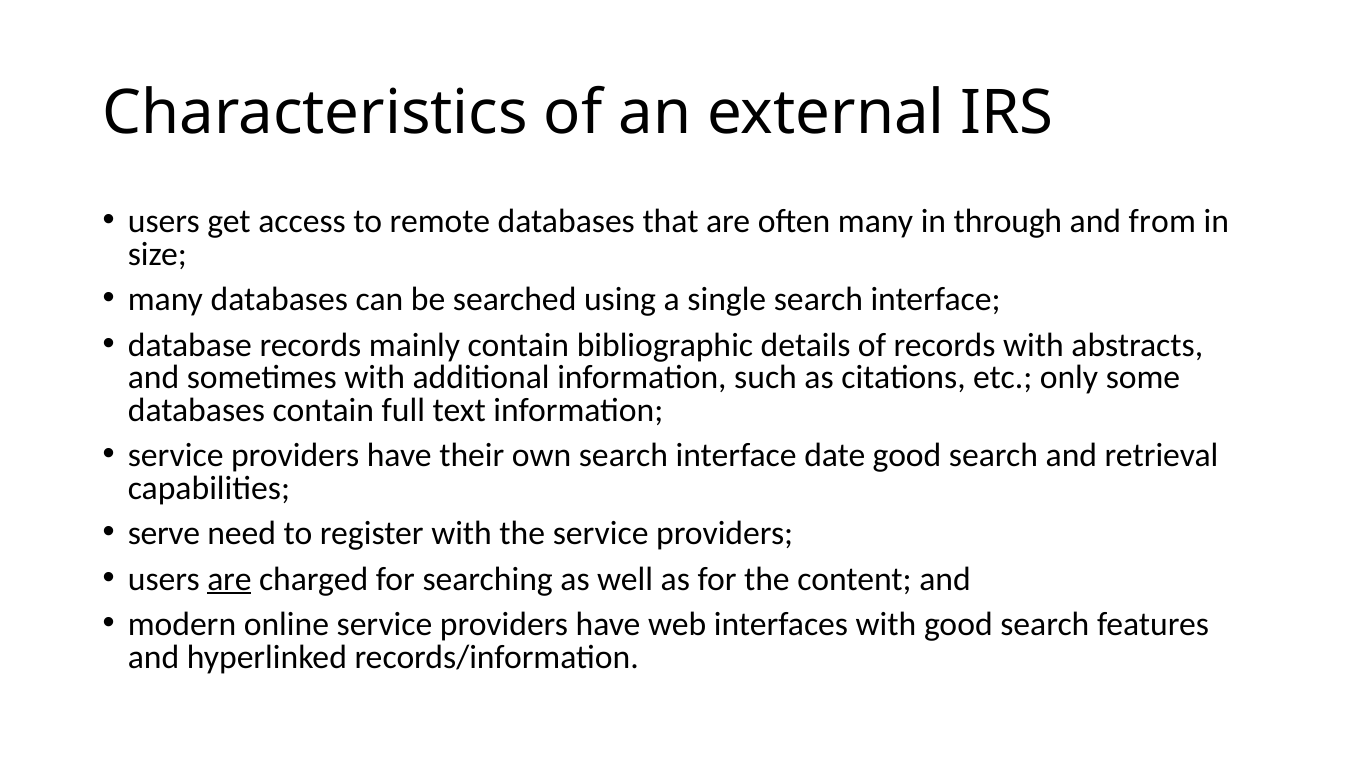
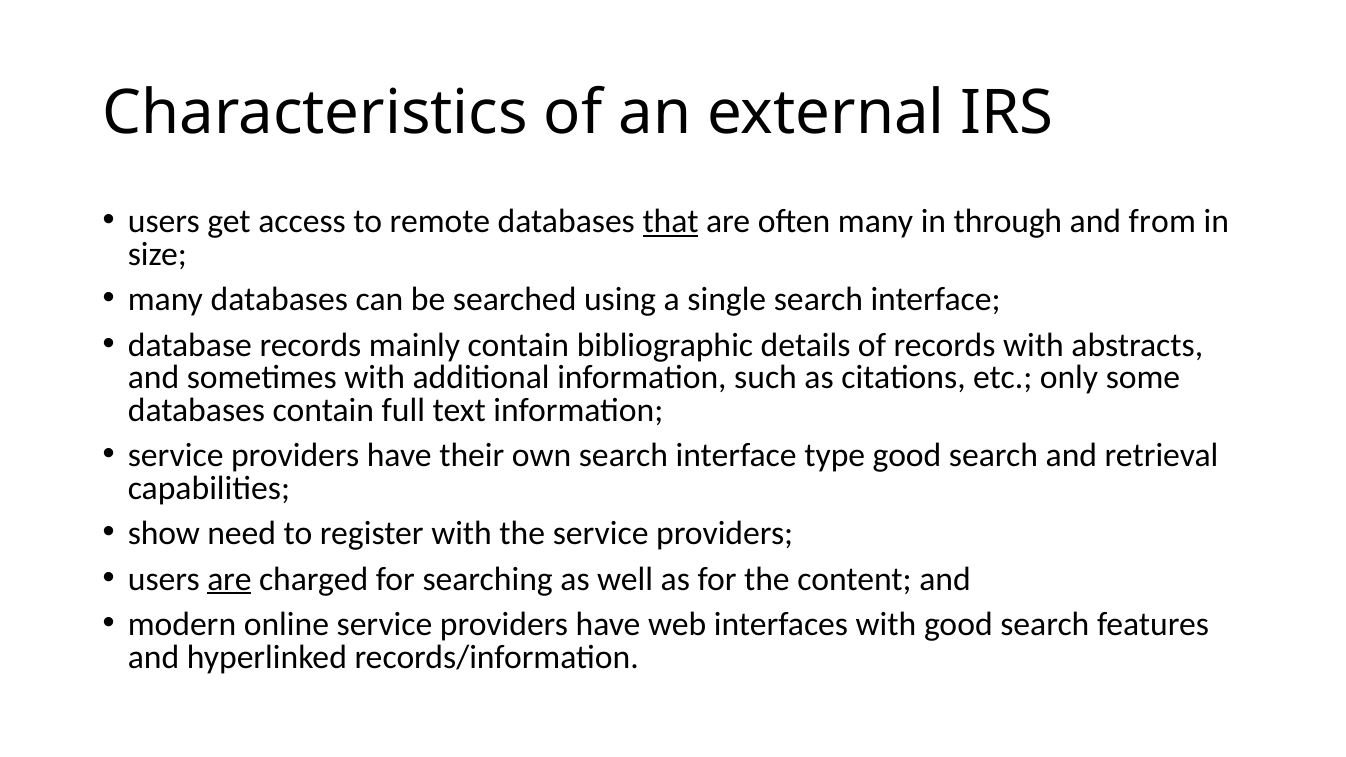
that underline: none -> present (671, 222)
date: date -> type (835, 456)
serve: serve -> show (164, 534)
